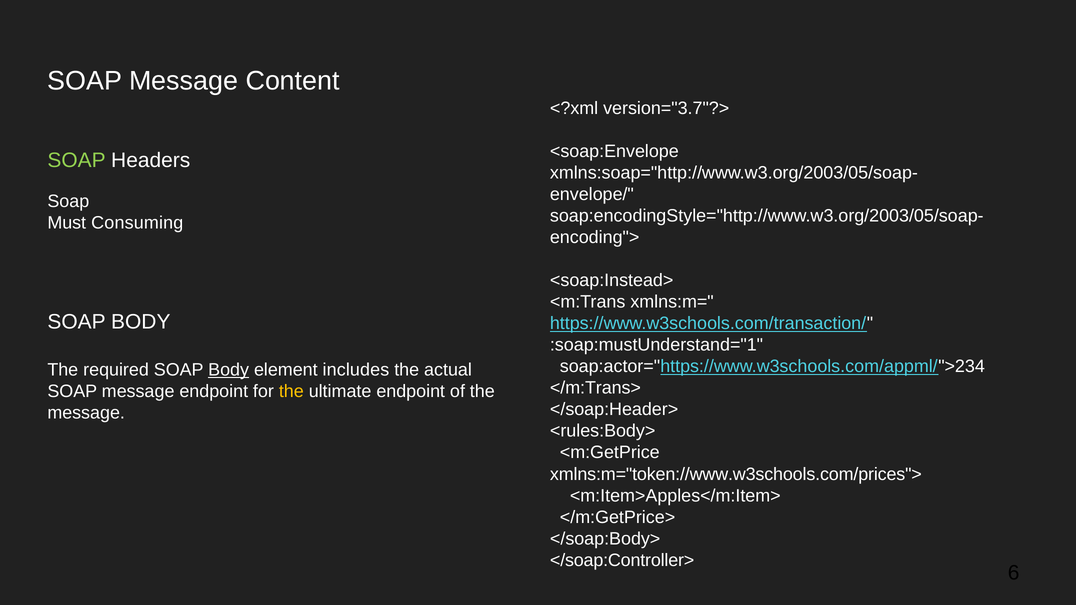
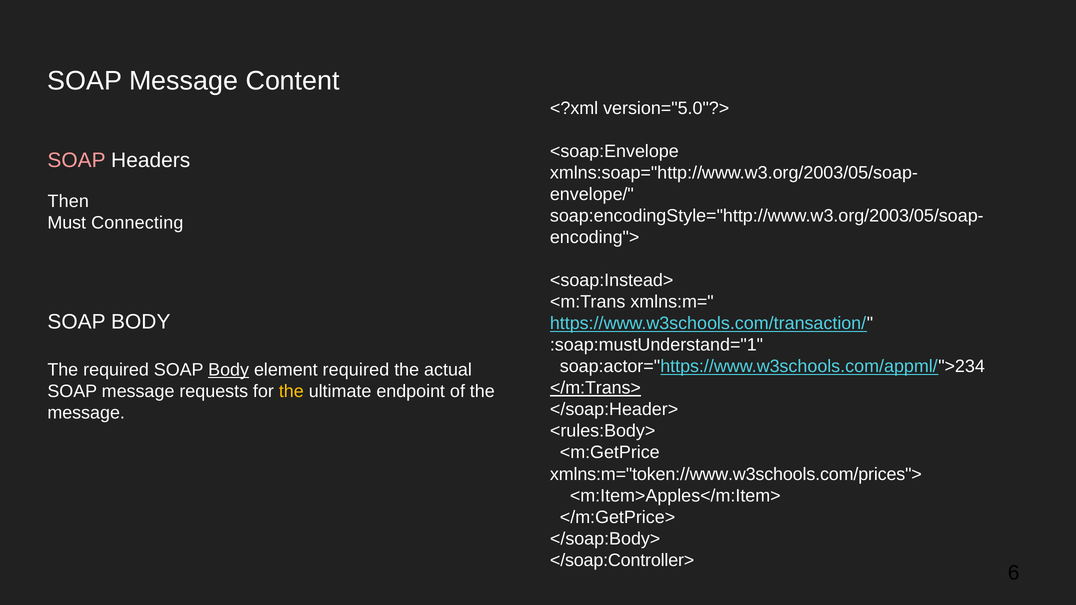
version="3.7"?>: version="3.7"?> -> version="5.0"?> (666, 108)
SOAP colour: light green -> pink (77, 160)
Soap: Soap -> Then (68, 201)
Consuming: Consuming -> Connecting (137, 223)
element includes: includes -> required (356, 370)
</m:Trans> underline: none -> present (595, 388)
message endpoint: endpoint -> requests (214, 392)
